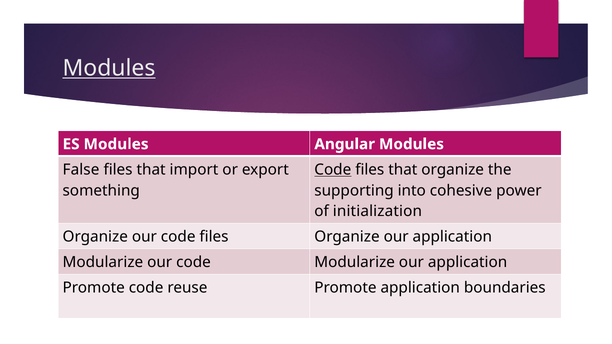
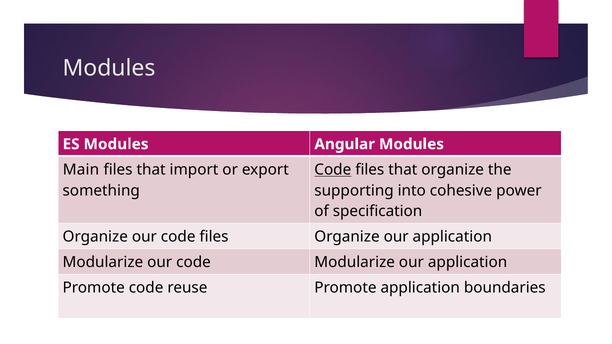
Modules underline: present -> none (109, 68)
False: False -> Main (81, 170)
initialization: initialization -> specification (378, 212)
